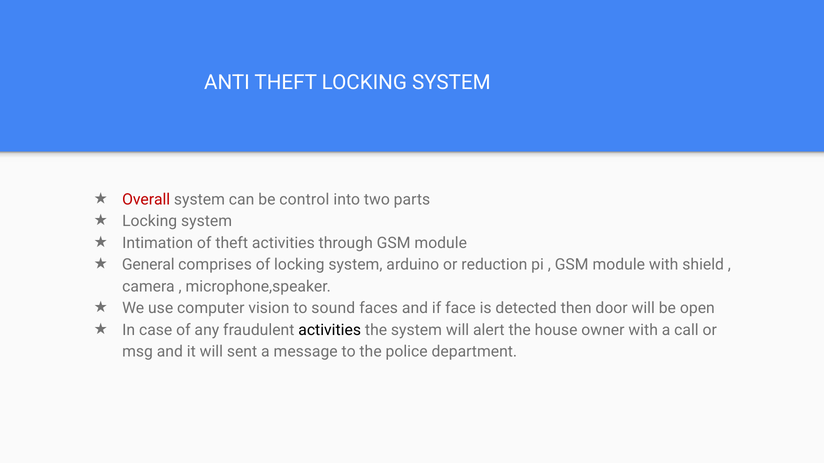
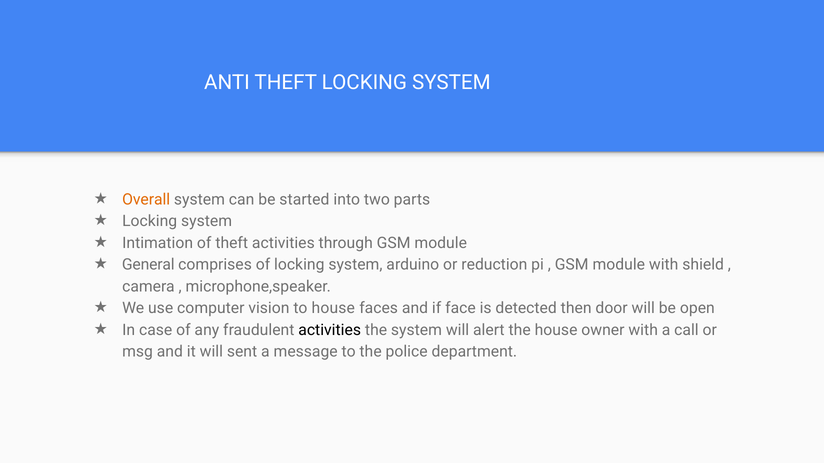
Overall colour: red -> orange (146, 200)
control: control -> started (304, 200)
to sound: sound -> house (333, 308)
